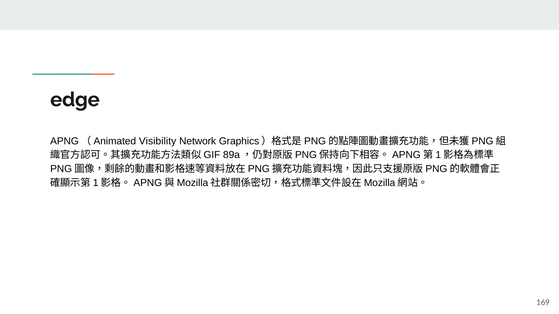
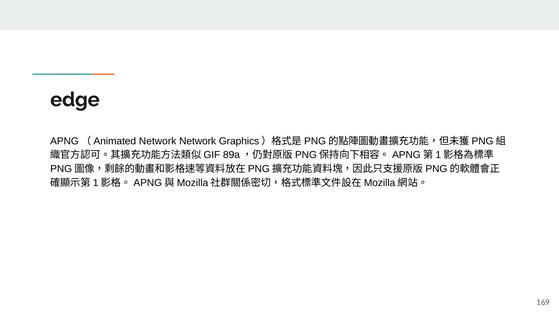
APNG（Animated Visibility: Visibility -> Network (158, 141)
